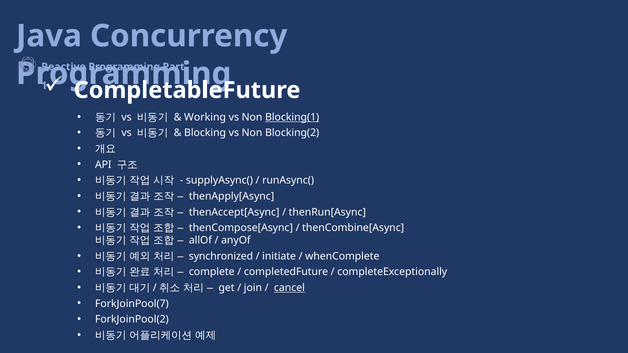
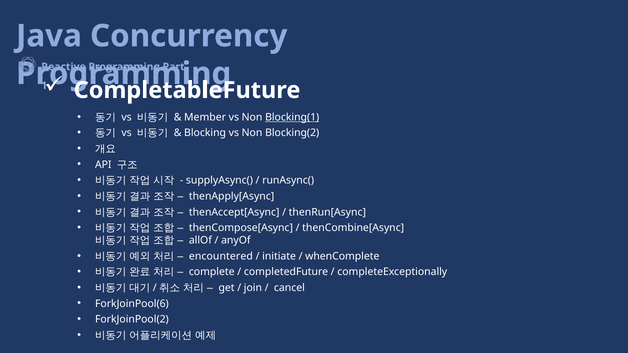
Working: Working -> Member (205, 117)
synchronized: synchronized -> encountered (221, 256)
cancel underline: present -> none (289, 288)
ForkJoinPool(7: ForkJoinPool(7 -> ForkJoinPool(6 (132, 304)
